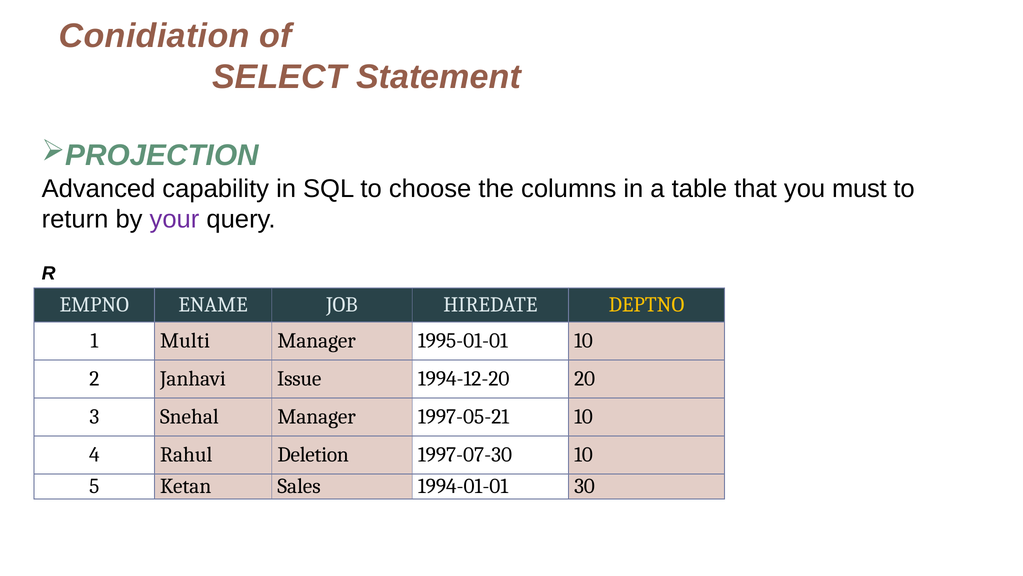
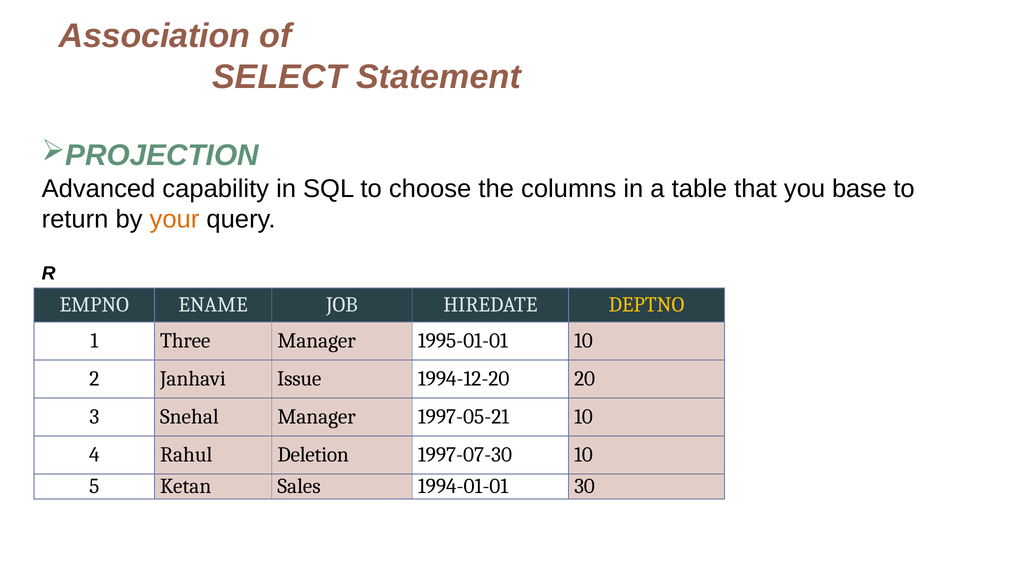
Conidiation: Conidiation -> Association (154, 36)
must: must -> base (859, 188)
your colour: purple -> orange (174, 219)
Multi: Multi -> Three (185, 340)
